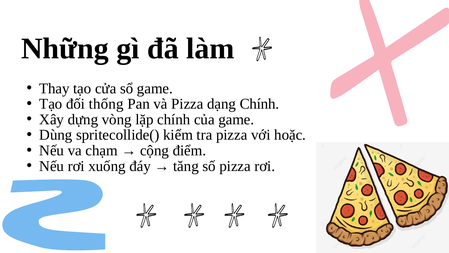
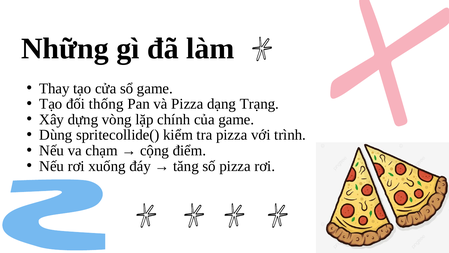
dạng Chính: Chính -> Trạng (259, 104)
hoặc: hoặc -> trình (290, 135)
